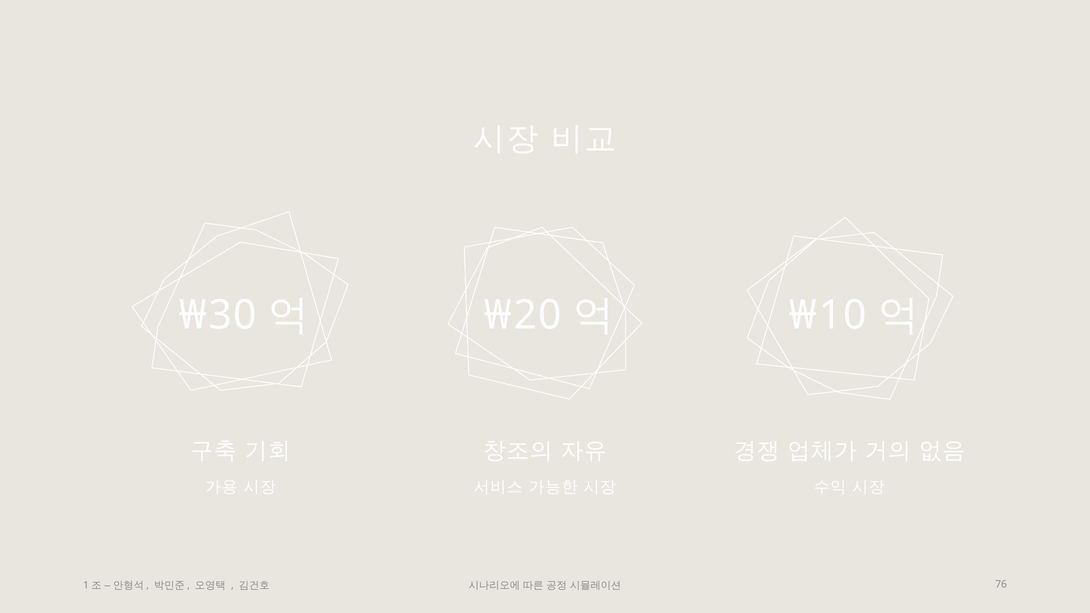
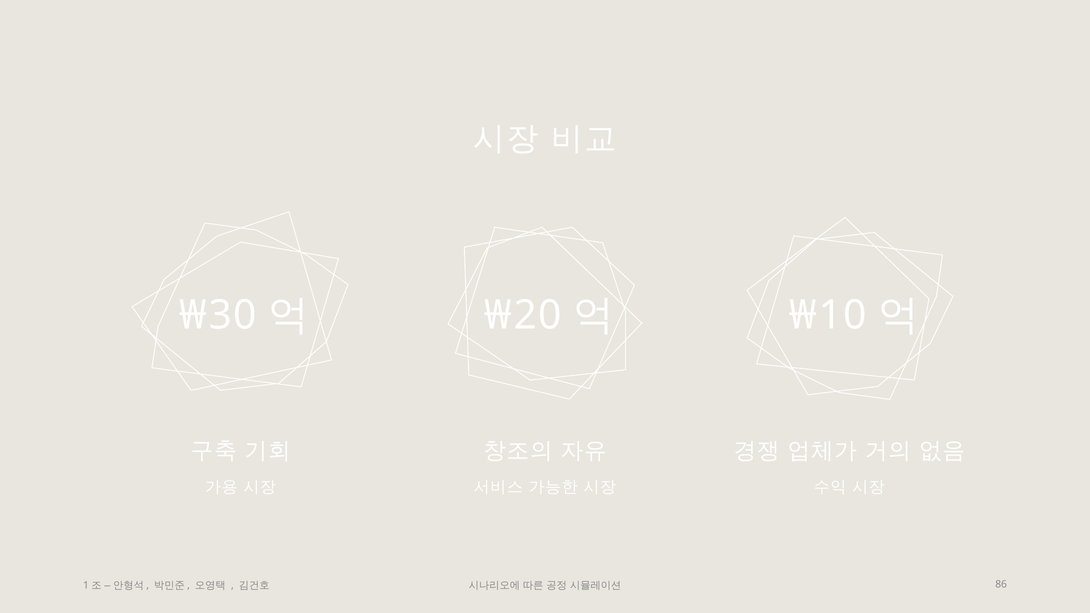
76: 76 -> 86 (1001, 584)
